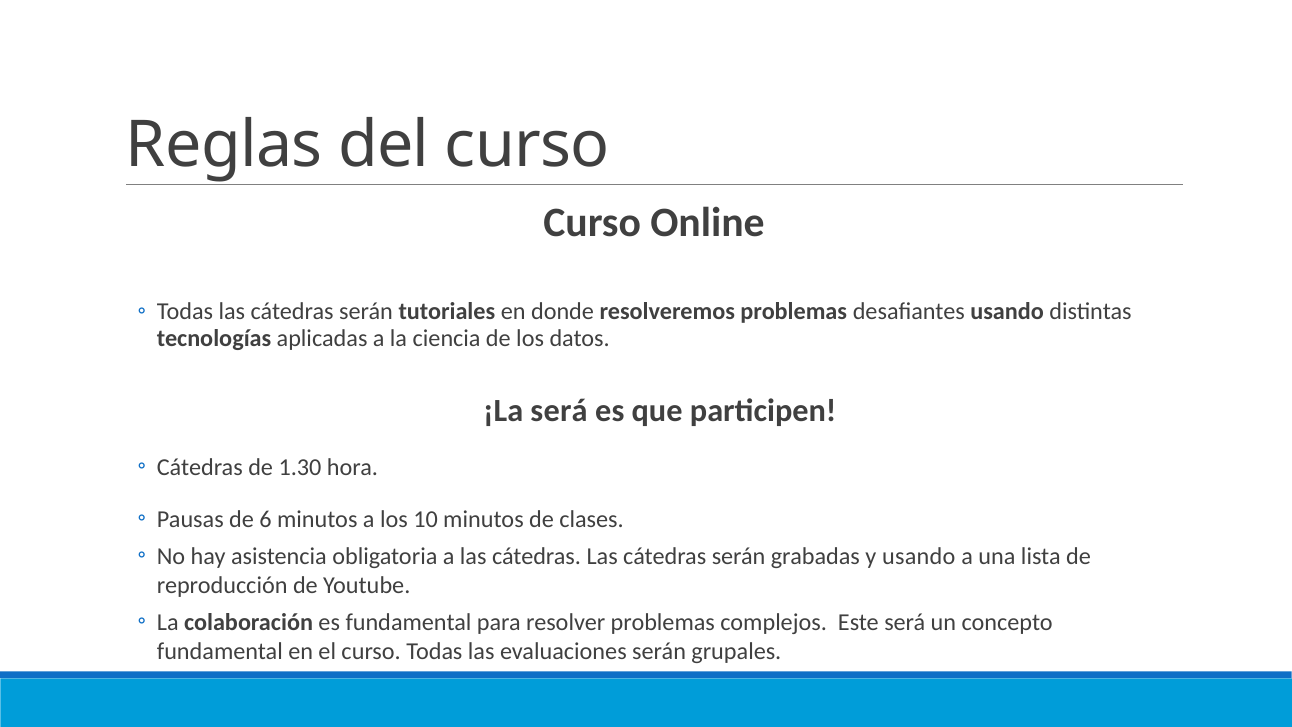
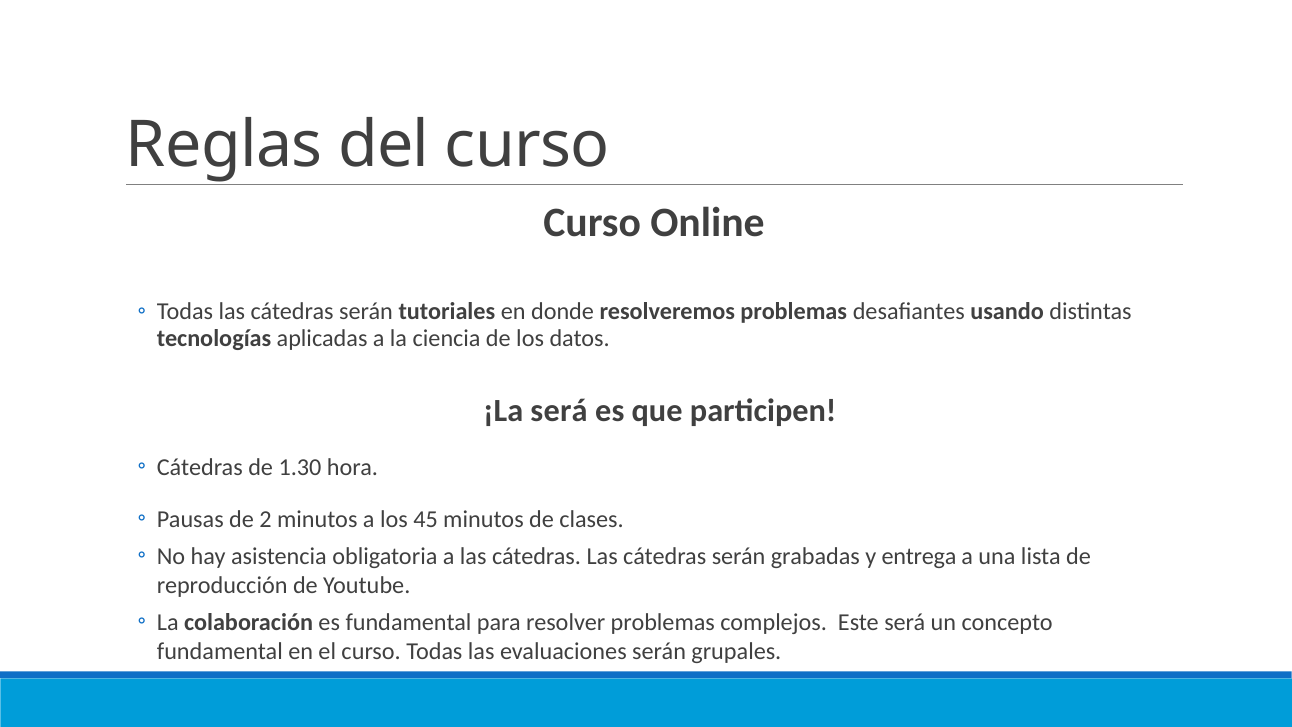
6: 6 -> 2 (266, 519)
10: 10 -> 45 (426, 519)
y usando: usando -> entrega (919, 556)
